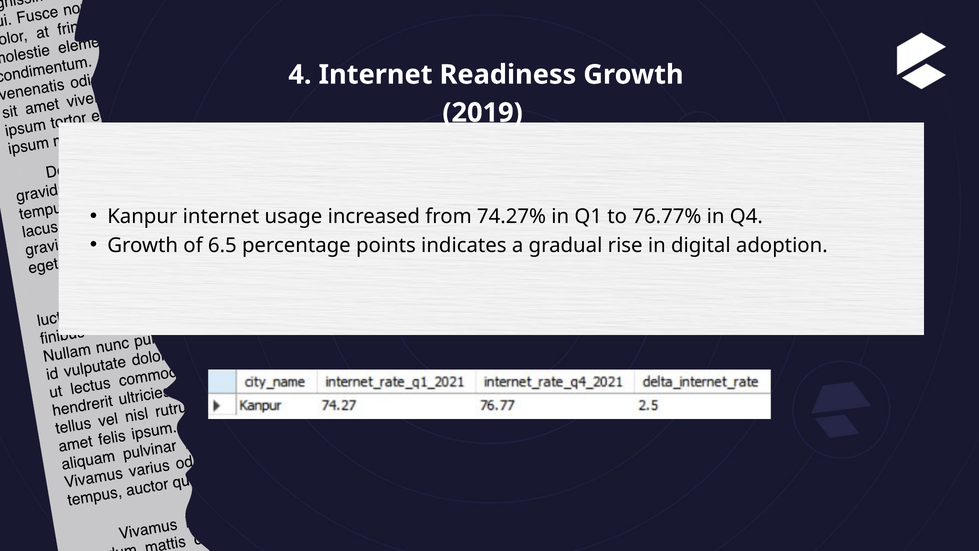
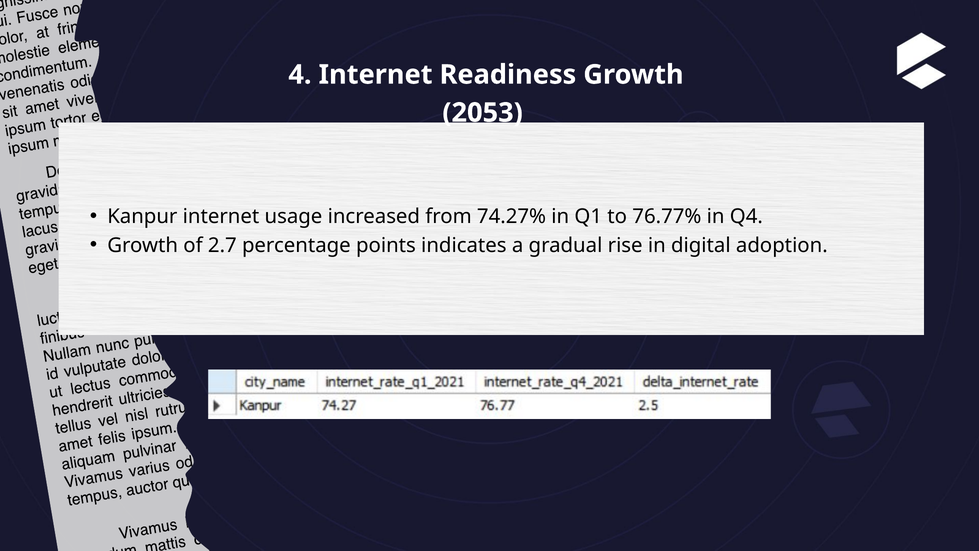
2019: 2019 -> 2053 (483, 113)
6.5: 6.5 -> 2.7 (222, 245)
